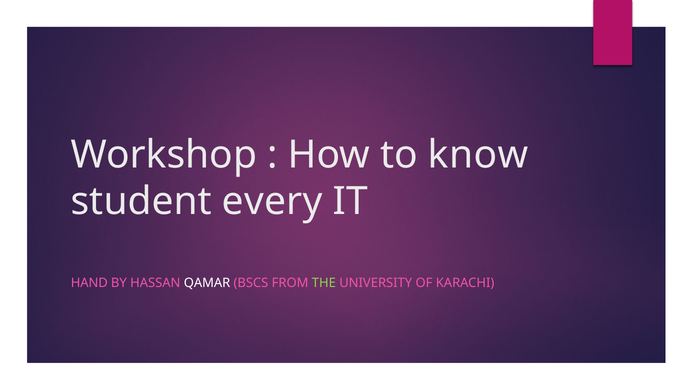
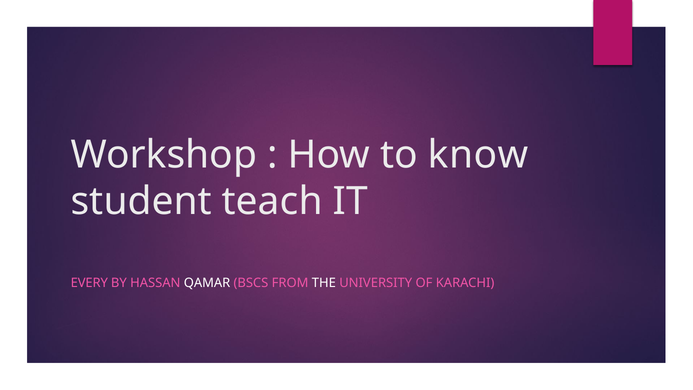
every: every -> teach (272, 202)
HAND: HAND -> EVERY (89, 283)
THE colour: light green -> white (324, 283)
